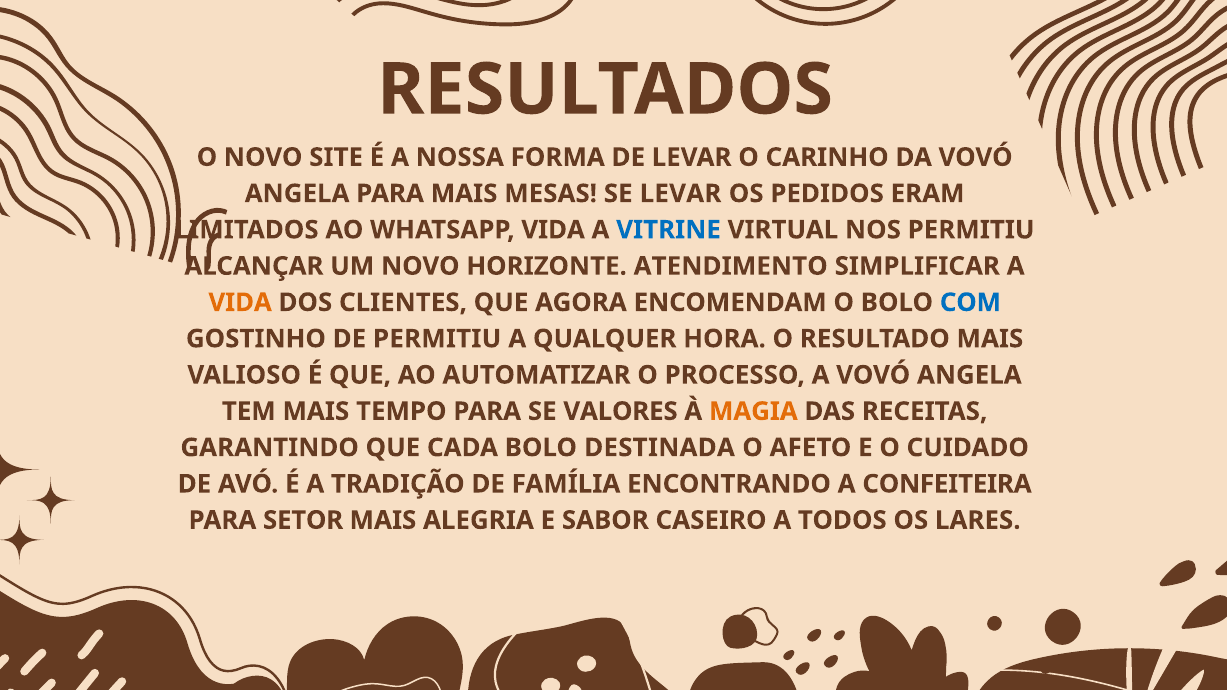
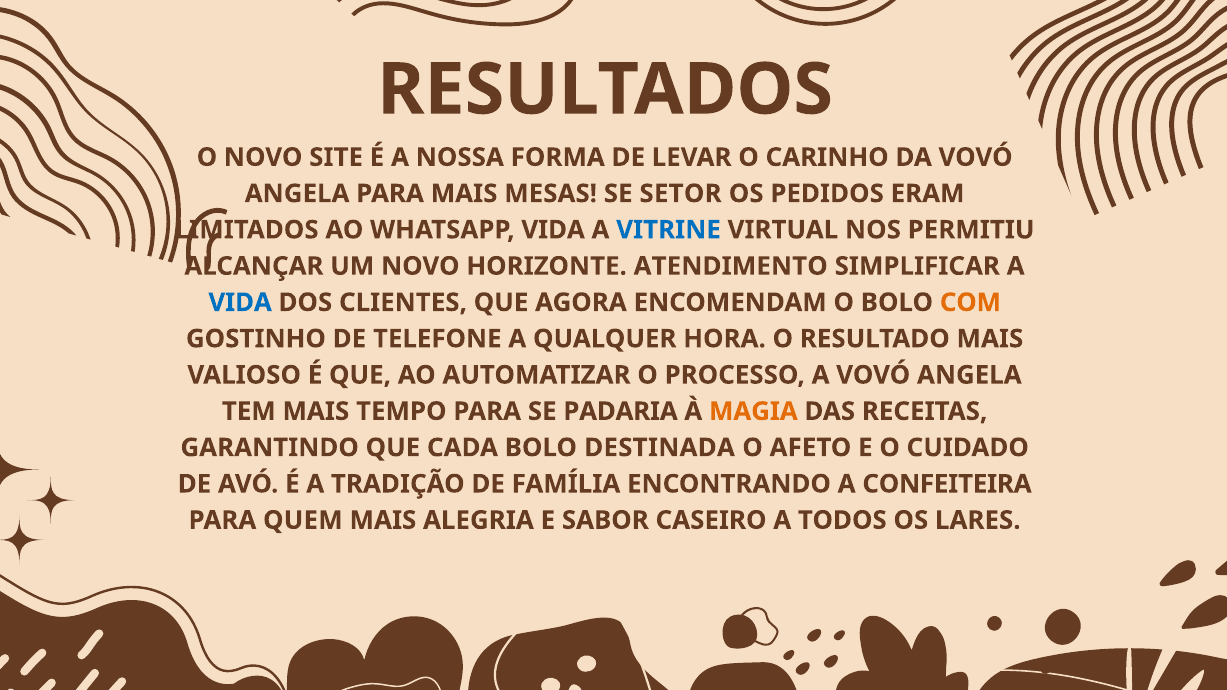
SE LEVAR: LEVAR -> SETOR (681, 194)
VIDA colour: orange -> blue (240, 303)
COM colour: blue -> orange (970, 303)
DE PERMITIU: PERMITIU -> TELEFONE (437, 339)
VALORES: VALORES -> PADARIA (621, 411)
SETOR: SETOR -> QUEM (303, 520)
